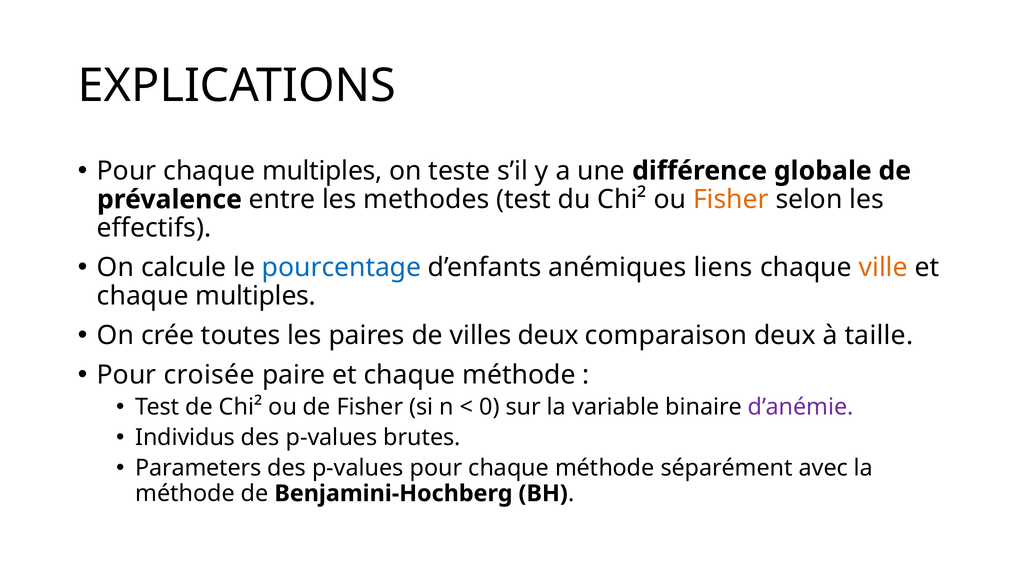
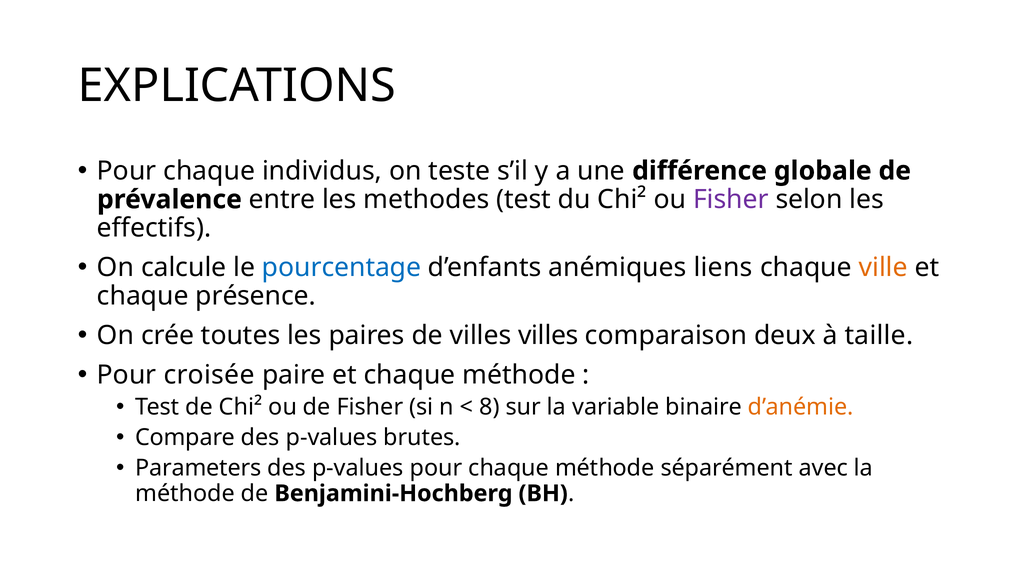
Pour chaque multiples: multiples -> individus (322, 171)
Fisher colour: orange -> purple (731, 200)
multiples: multiples -> présence (256, 296)
villes deux: deux -> villes (548, 336)
0: 0 -> 8 (489, 407)
d’anémie colour: purple -> orange (801, 407)
Individus: Individus -> Compare (185, 438)
